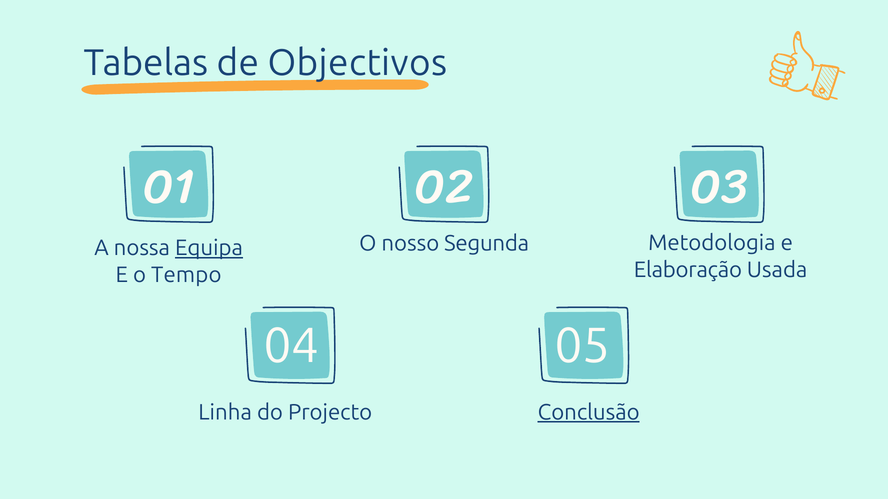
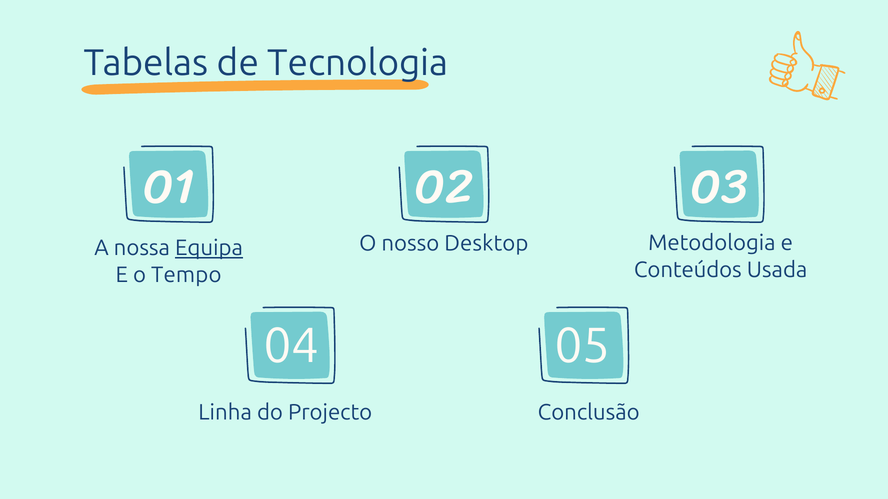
Objectivos: Objectivos -> Tecnologia (358, 63)
Segunda: Segunda -> Desktop (486, 244)
Elaboração: Elaboração -> Conteúdos (688, 270)
Conclusão underline: present -> none (589, 413)
